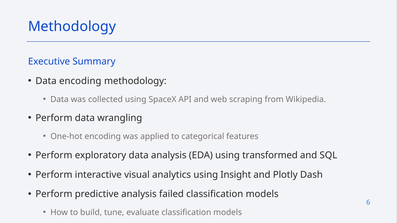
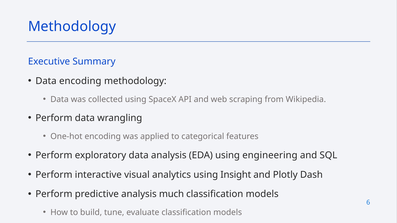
transformed: transformed -> engineering (270, 155)
failed: failed -> much (171, 194)
